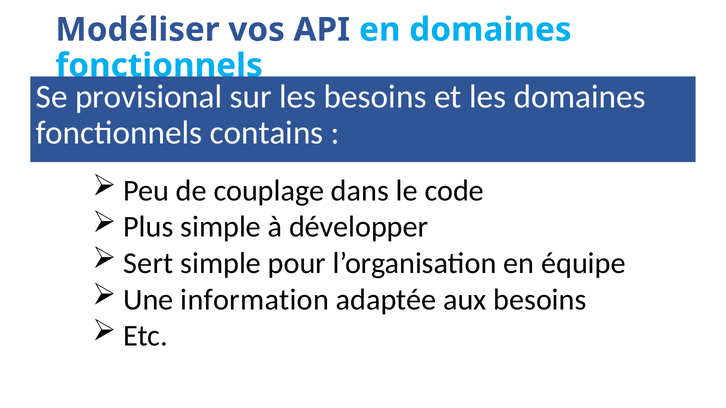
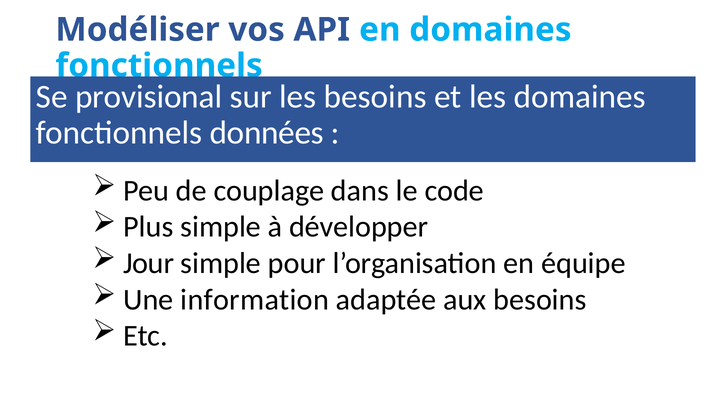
contains: contains -> données (267, 133)
Sert: Sert -> Jour (149, 264)
